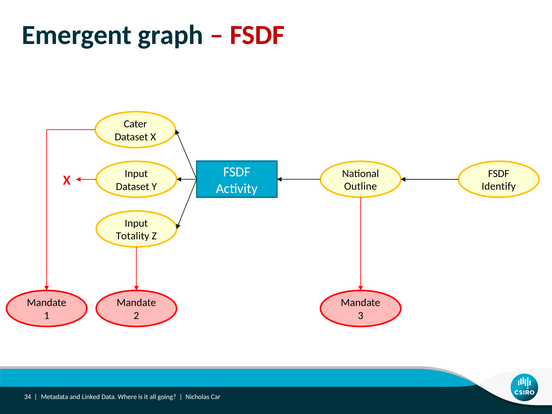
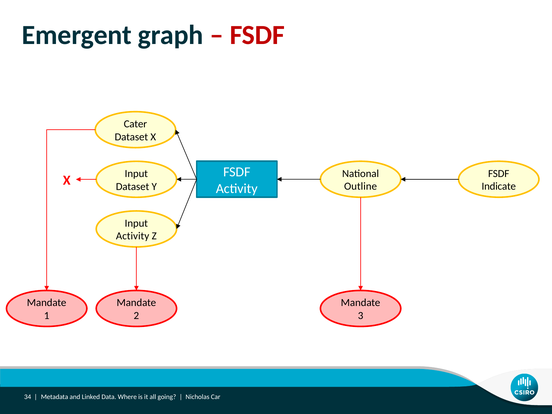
Identify: Identify -> Indicate (499, 186)
Totality: Totality -> Activity (133, 236)
